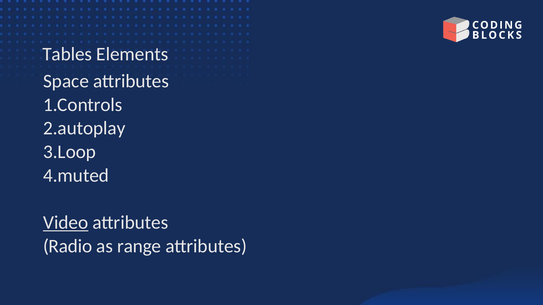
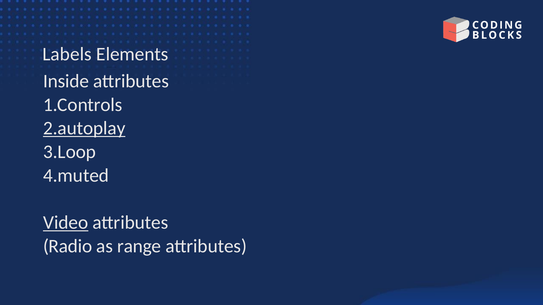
Tables: Tables -> Labels (67, 54)
Space: Space -> Inside (66, 81)
2.autoplay underline: none -> present (84, 128)
